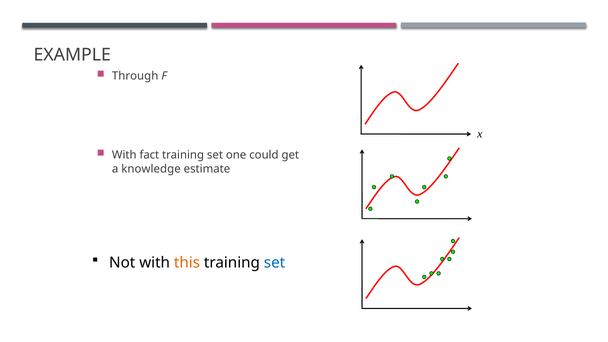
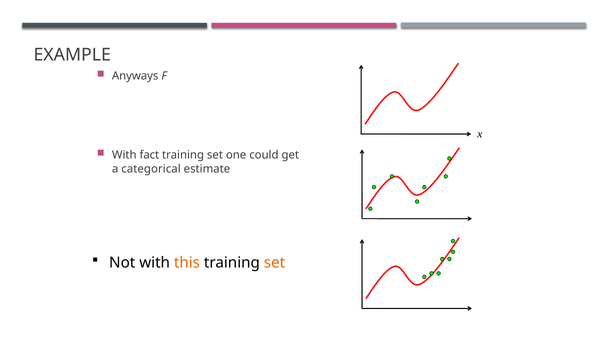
Through: Through -> Anyways (135, 76)
knowledge: knowledge -> categorical (151, 169)
set colour: blue -> orange (275, 263)
